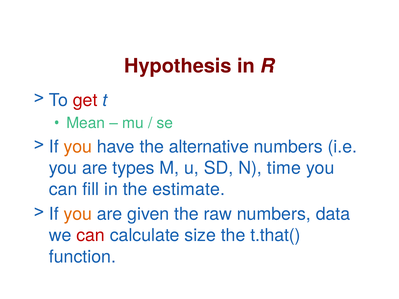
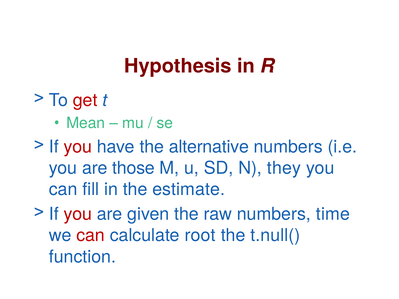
you colour: orange -> red (78, 147)
types: types -> those (134, 168)
time: time -> they (284, 168)
you colour: orange -> red (78, 214)
data: data -> time (333, 214)
size: size -> root (200, 236)
t.that(: t.that( -> t.null( (275, 236)
